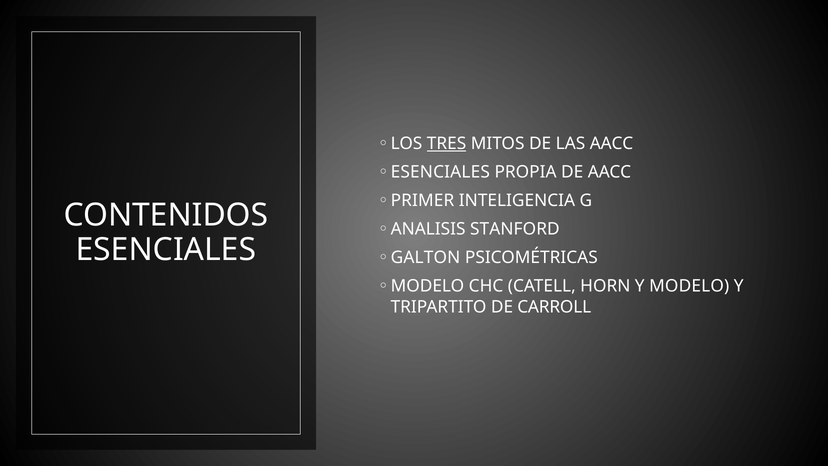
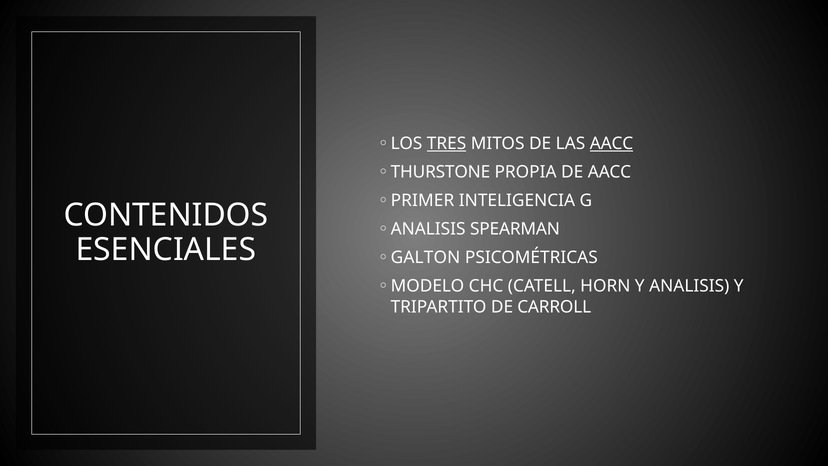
AACC underline: none -> present (612, 143)
ESENCIALES: ESENCIALES -> THURSTONE (440, 172)
STANFORD: STANFORD -> SPEARMAN (515, 229)
Y MODELO: MODELO -> ANALISIS (689, 286)
